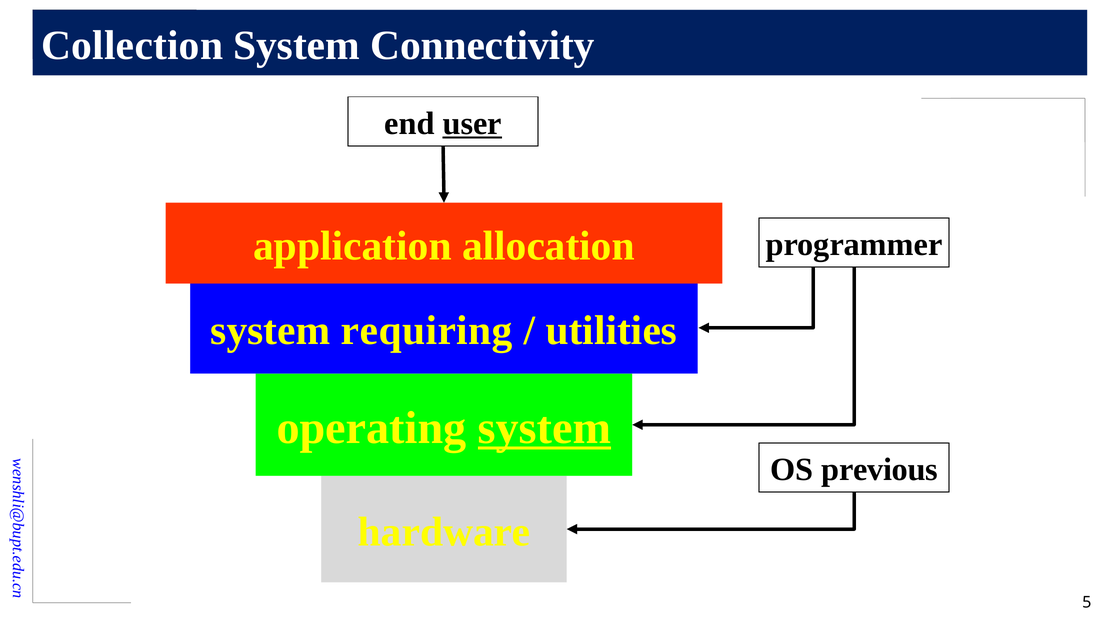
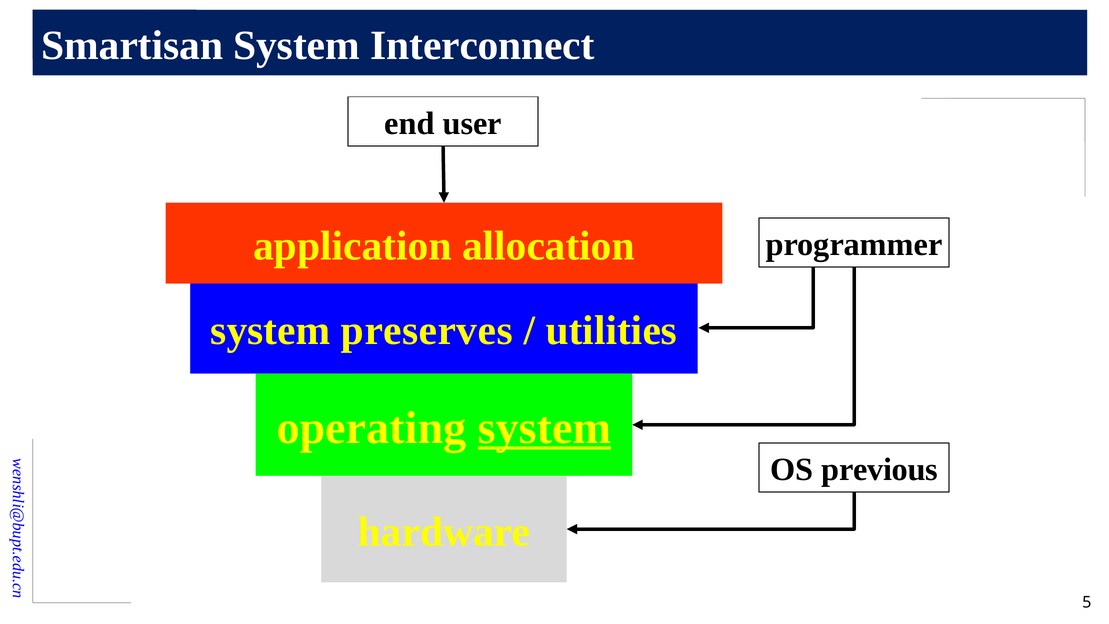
Collection: Collection -> Smartisan (132, 45)
Connectivity: Connectivity -> Interconnect (482, 45)
user underline: present -> none (472, 124)
requiring: requiring -> preserves (427, 331)
